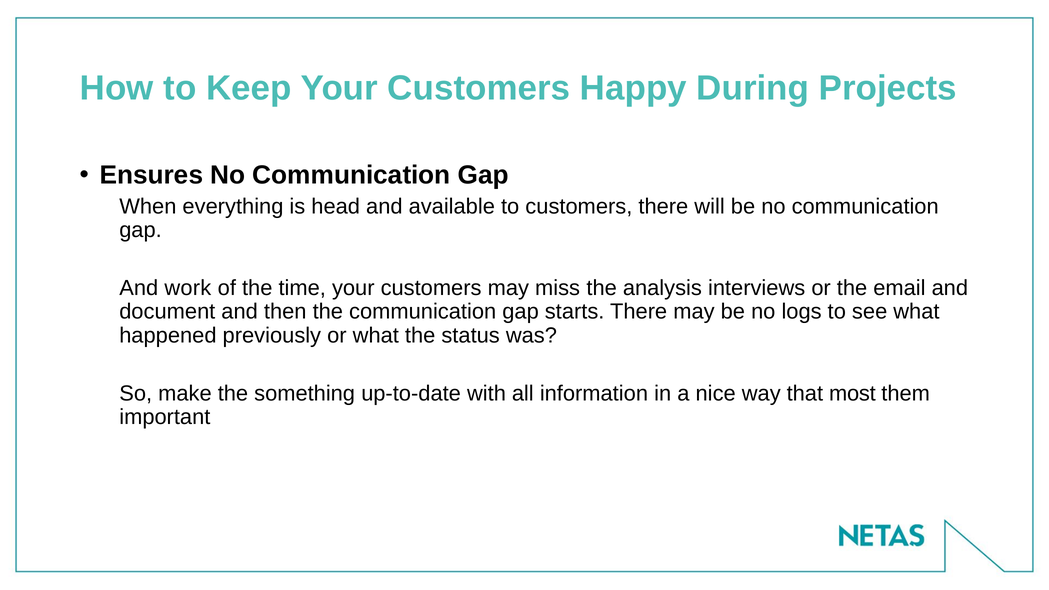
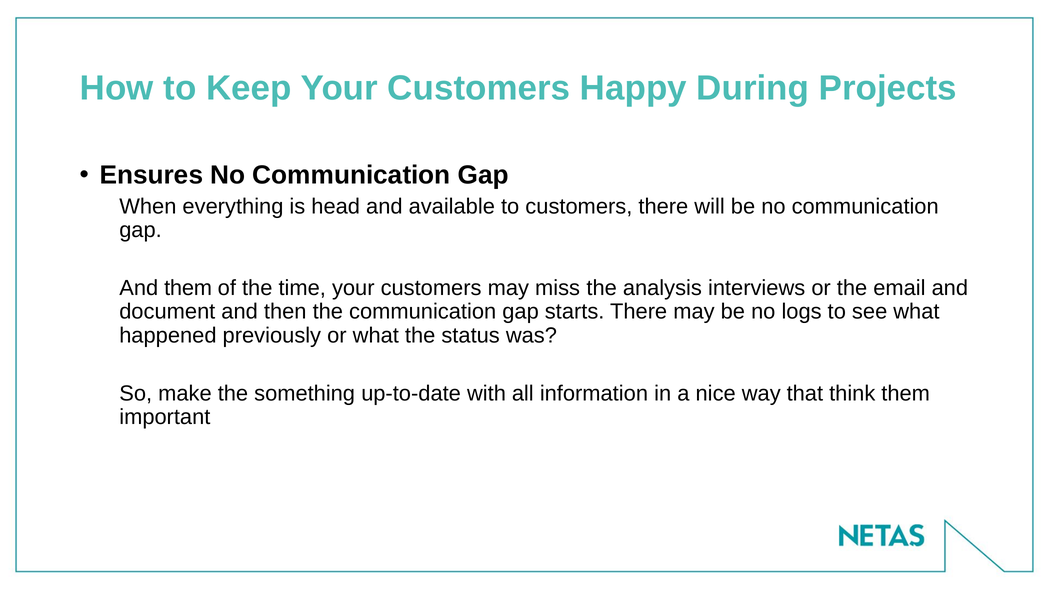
And work: work -> them (188, 288)
most: most -> think (852, 393)
